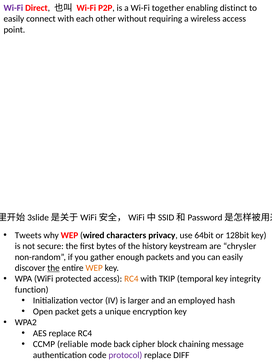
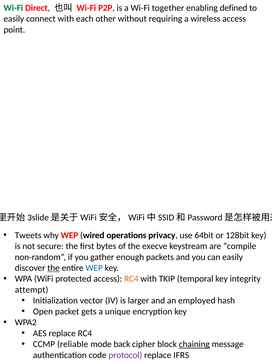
Wi-Fi colour: purple -> green (13, 8)
distinct: distinct -> defined (234, 8)
characters: characters -> operations (126, 235)
history: history -> execve (155, 246)
chrysler: chrysler -> compile (240, 246)
WEP colour: orange -> blue (94, 268)
function: function -> attempt (32, 289)
chaining underline: none -> present (194, 344)
DIFF: DIFF -> IFRS (181, 355)
